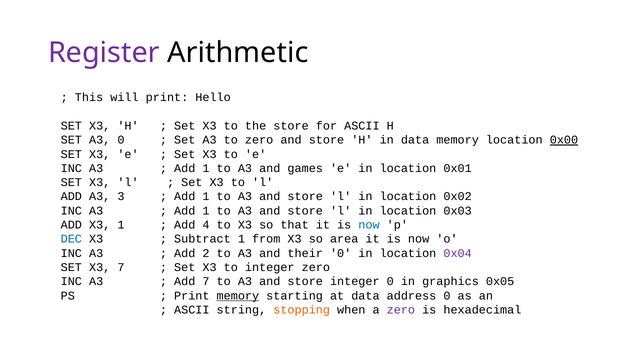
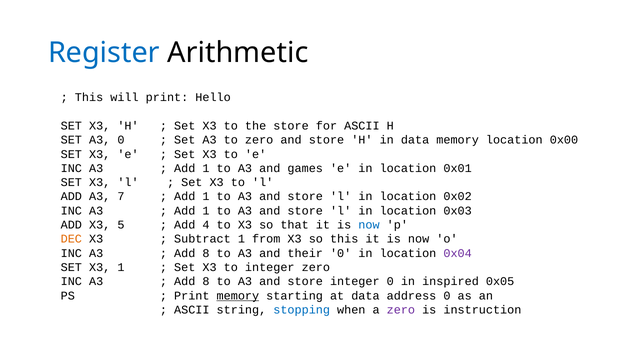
Register colour: purple -> blue (104, 53)
0x00 underline: present -> none (564, 140)
3: 3 -> 7 (121, 197)
X3 1: 1 -> 5 (121, 225)
DEC colour: blue -> orange (71, 239)
so area: area -> this (344, 239)
2: 2 -> 8 (206, 254)
X3 7: 7 -> 1 (121, 268)
7: 7 -> 8 (206, 282)
graphics: graphics -> inspired (451, 282)
stopping colour: orange -> blue (302, 310)
hexadecimal: hexadecimal -> instruction (482, 310)
